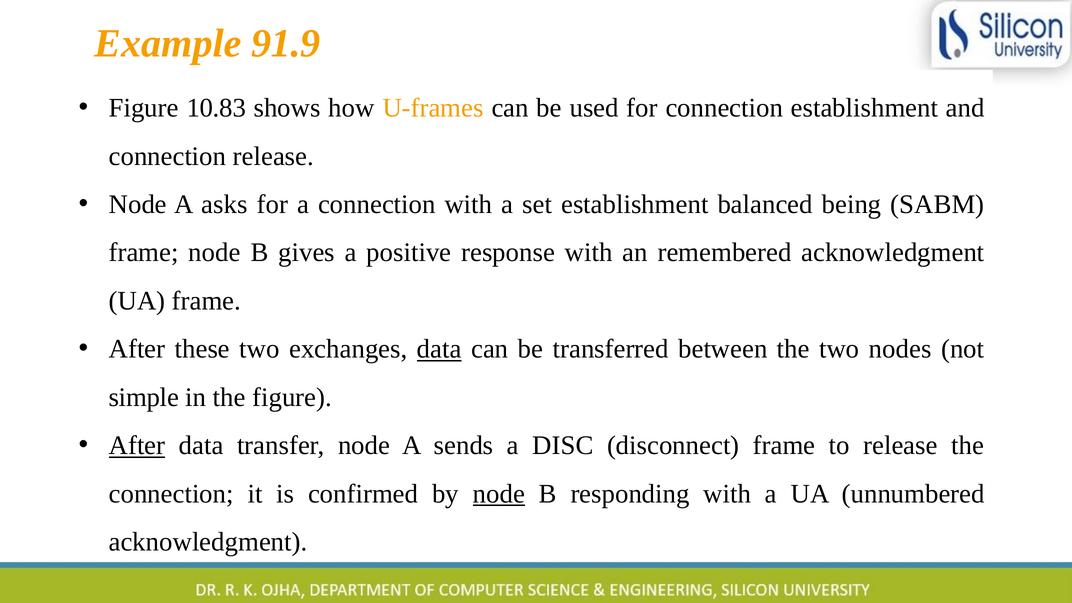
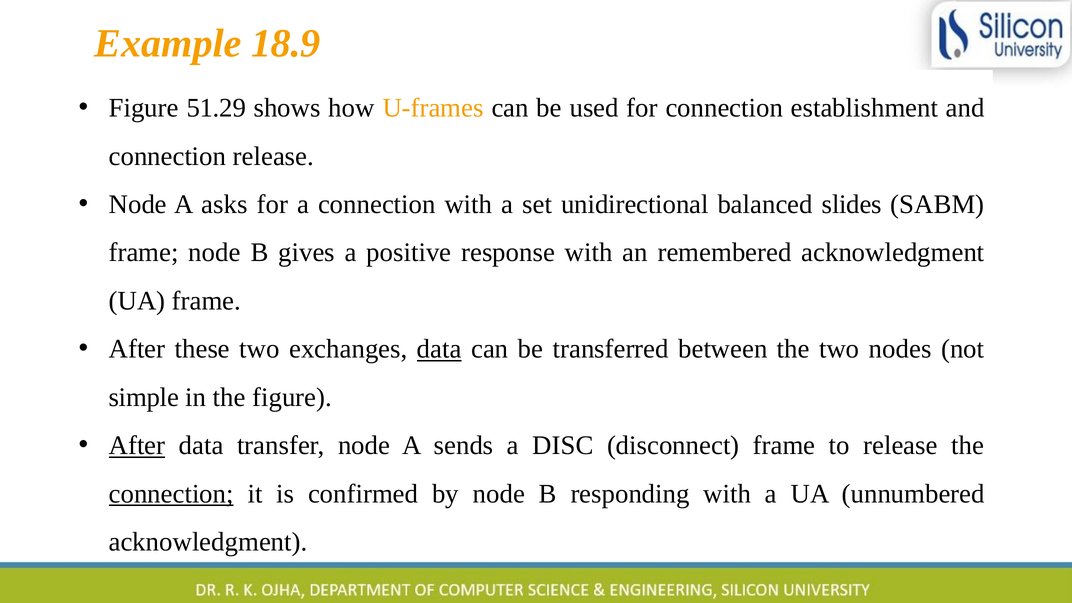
91.9: 91.9 -> 18.9 (286, 43)
10.83: 10.83 -> 51.29 (216, 108)
set establishment: establishment -> unidirectional (635, 204)
being: being -> slides (852, 204)
connection underline: none -> present (171, 494)
node underline: present -> none (499, 494)
